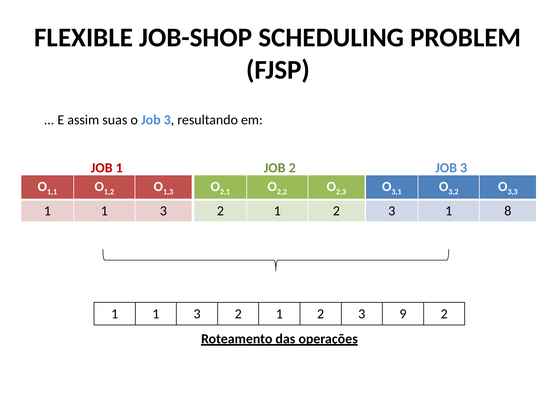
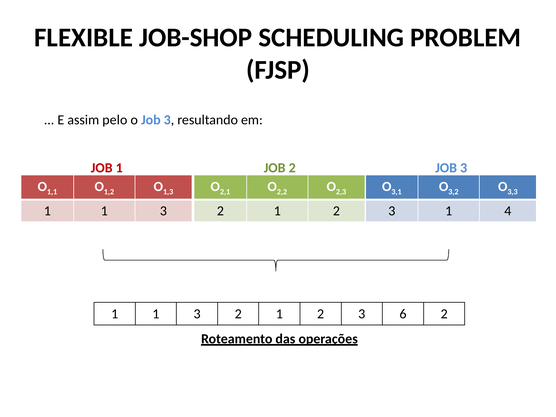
suas: suas -> pelo (115, 120)
8: 8 -> 4 (508, 211)
9: 9 -> 6 (403, 314)
